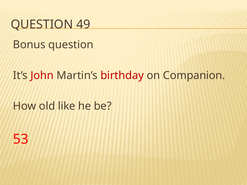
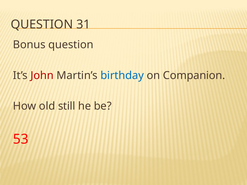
49: 49 -> 31 (83, 25)
birthday colour: red -> blue (122, 76)
like: like -> still (67, 106)
